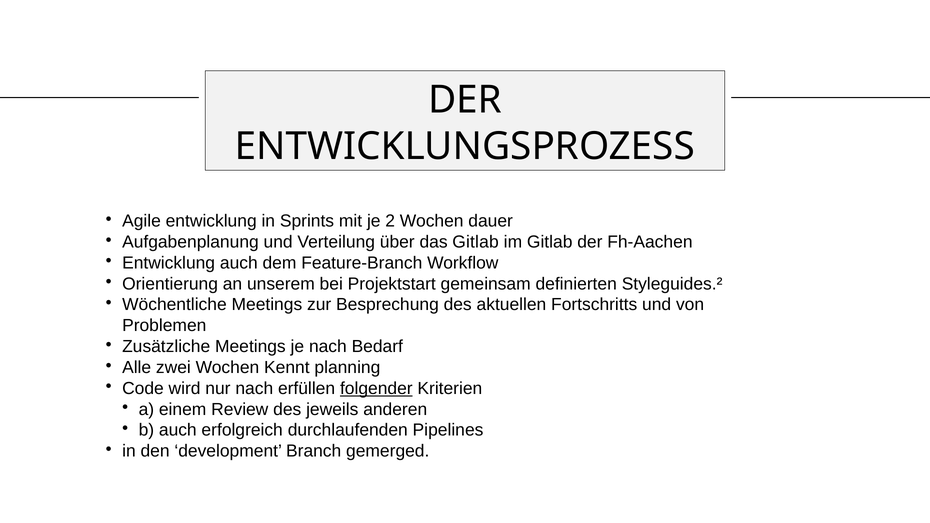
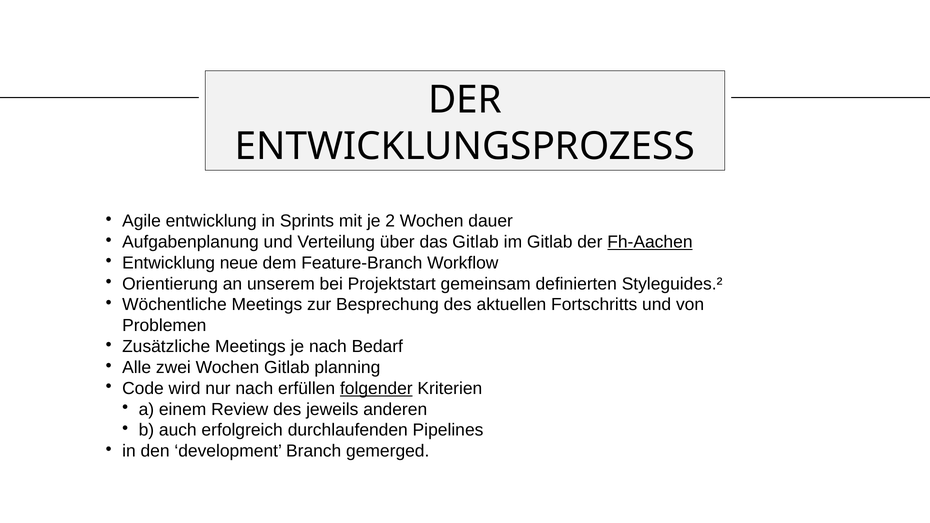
Fh-Aachen underline: none -> present (650, 242)
Entwicklung auch: auch -> neue (239, 263)
Wochen Kennt: Kennt -> Gitlab (287, 368)
